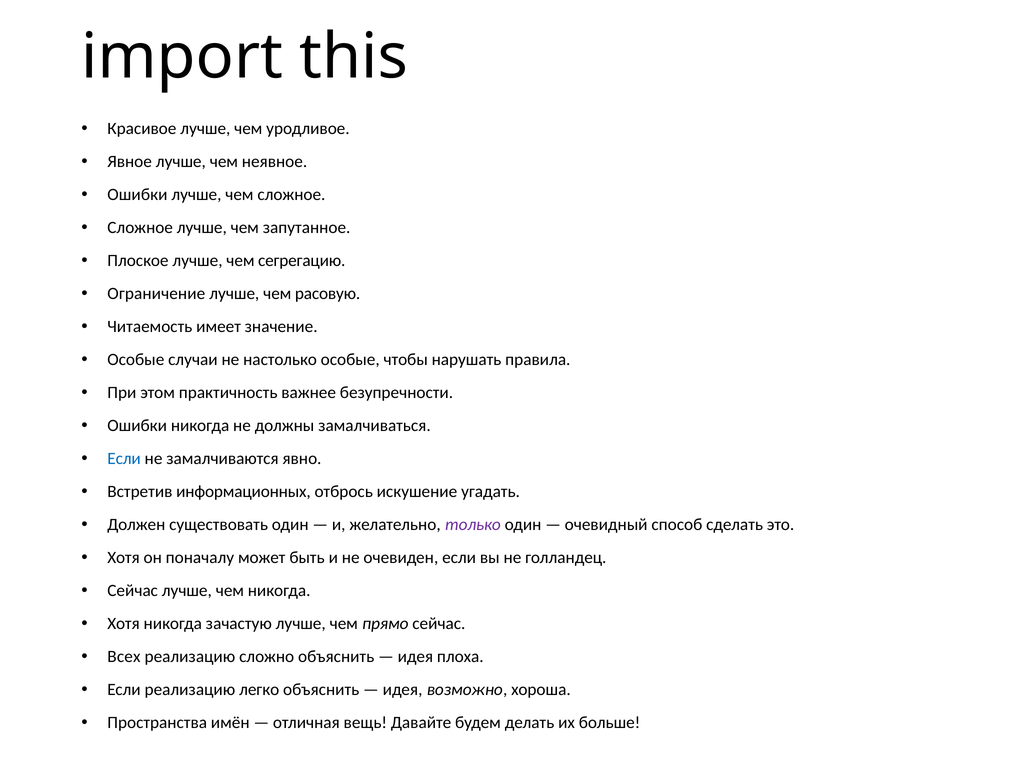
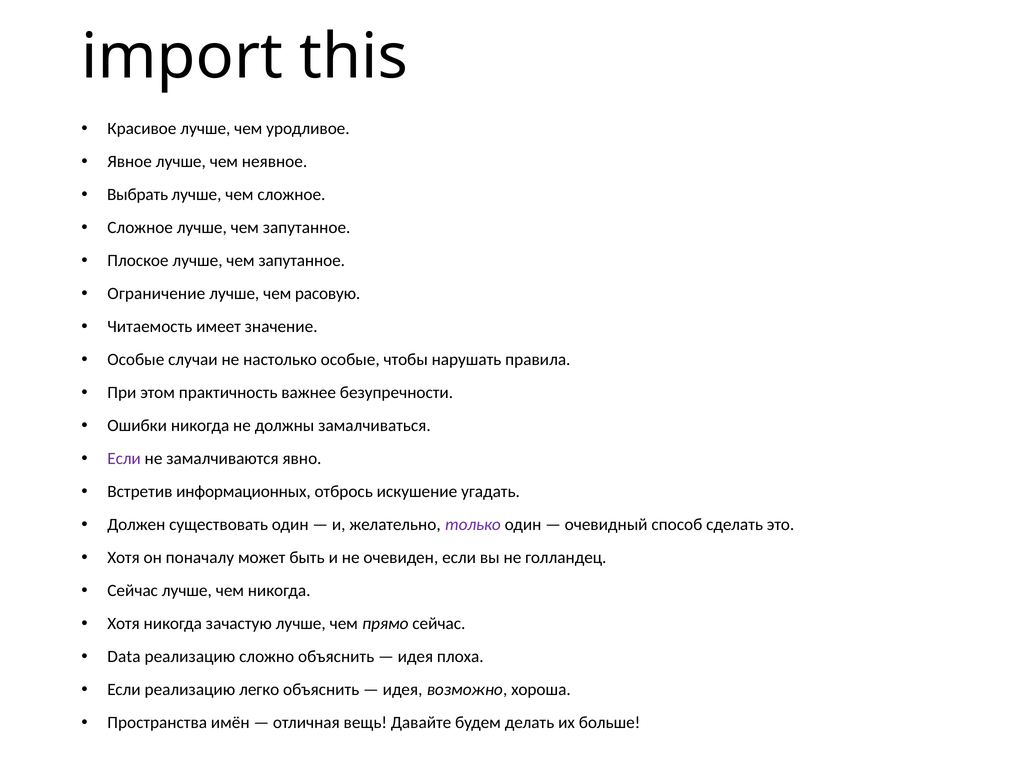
Ошибки: Ошибки -> Выбрать (138, 195)
Плоское лучше чем сегрегацию: сегрегацию -> запутанное (302, 261)
Если colour: blue -> purple (124, 459)
Всех: Всех -> Data (124, 657)
